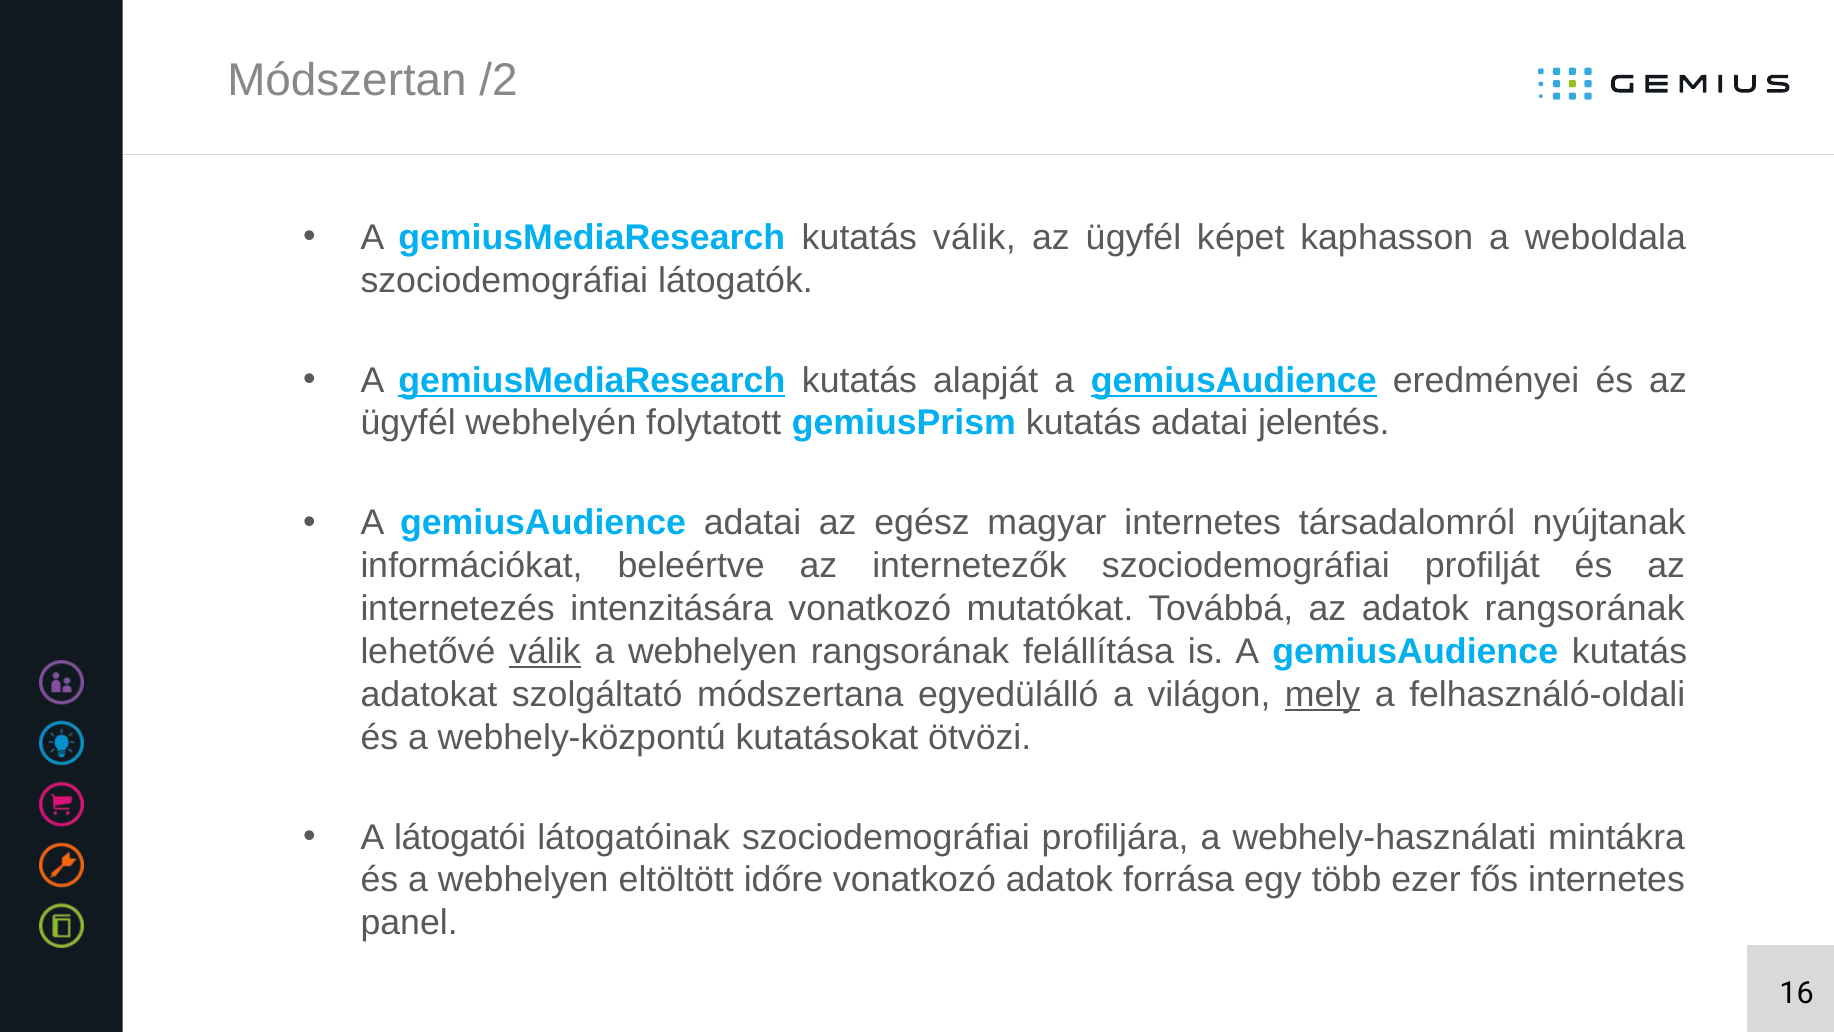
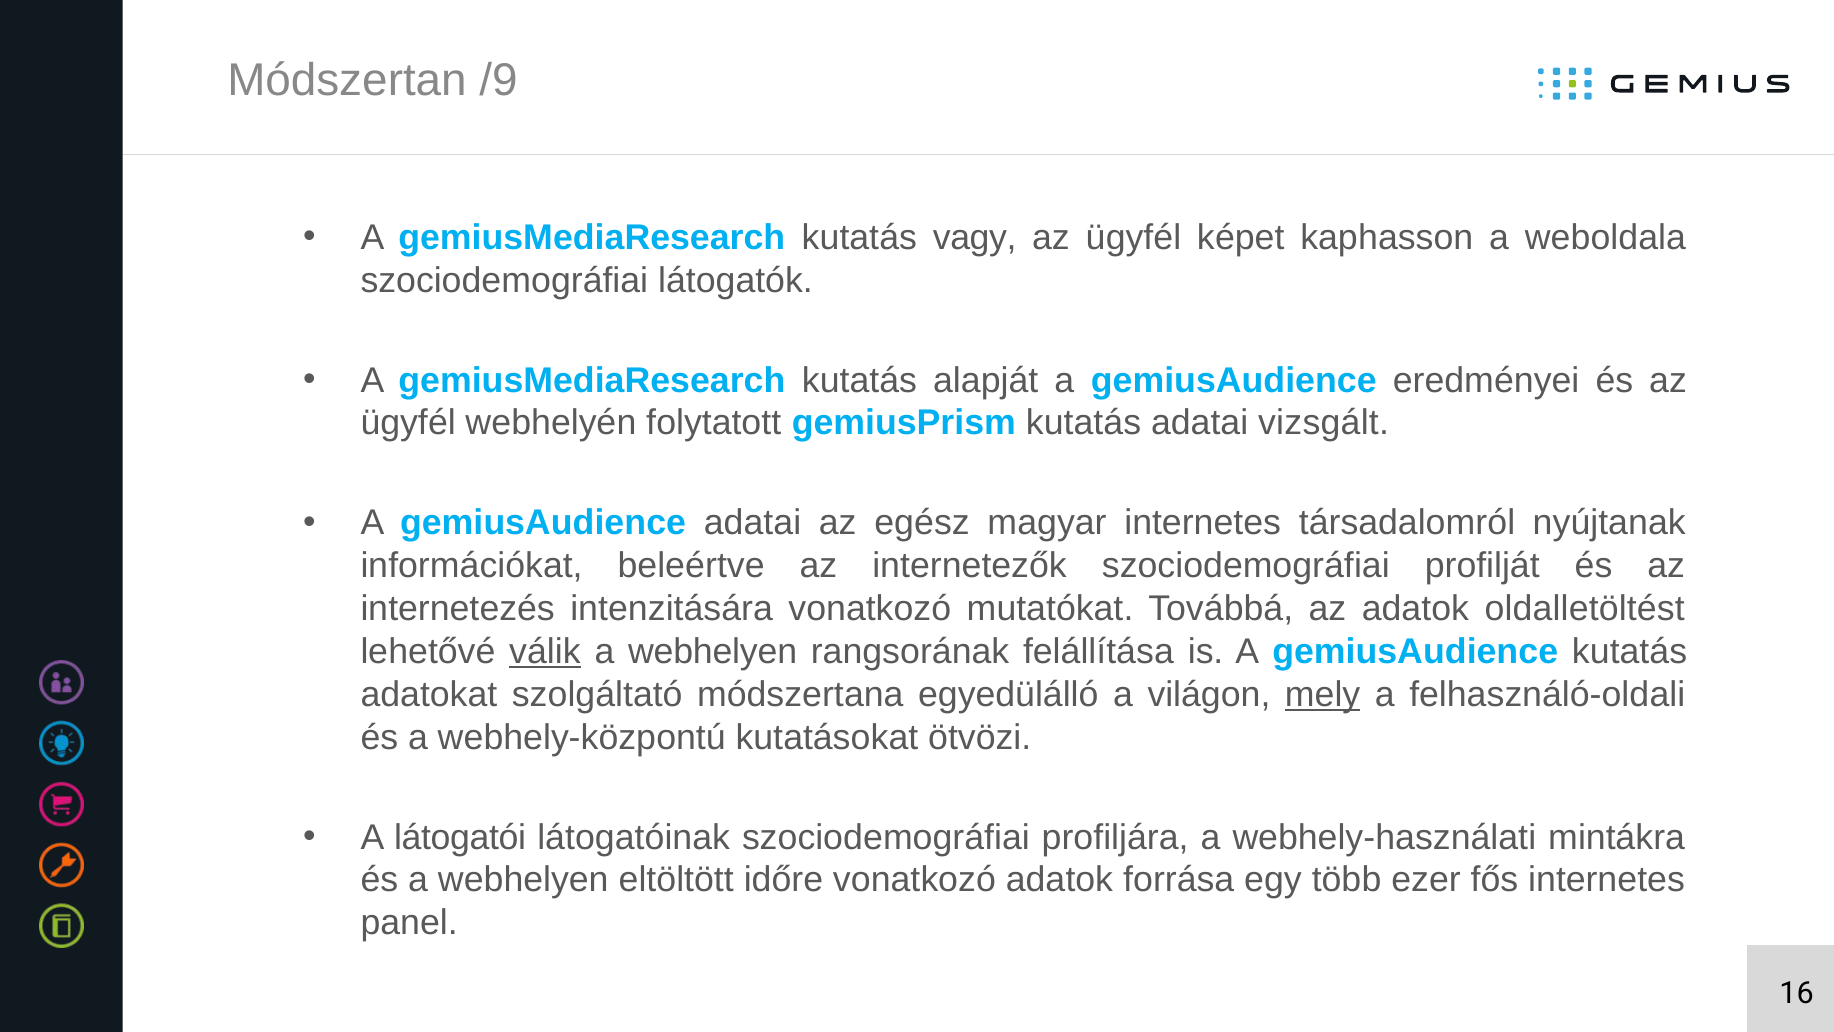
/2: /2 -> /9 (498, 81)
kutatás válik: válik -> vagy (975, 237)
gemiusMediaResearch underline: present -> none (592, 380)
gemiusAudience underline: present -> none (1234, 380)
jelentés: jelentés -> vizsgált (1324, 423)
adatok rangsorának: rangsorának -> oldalletöltést (1585, 609)
